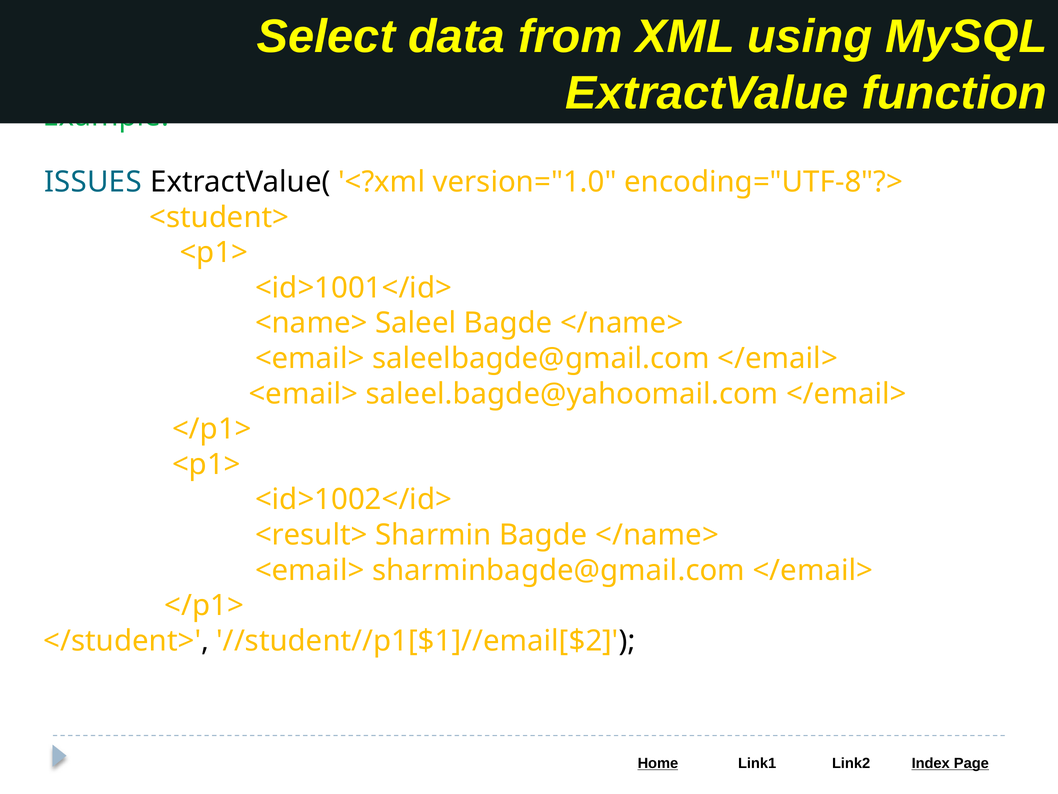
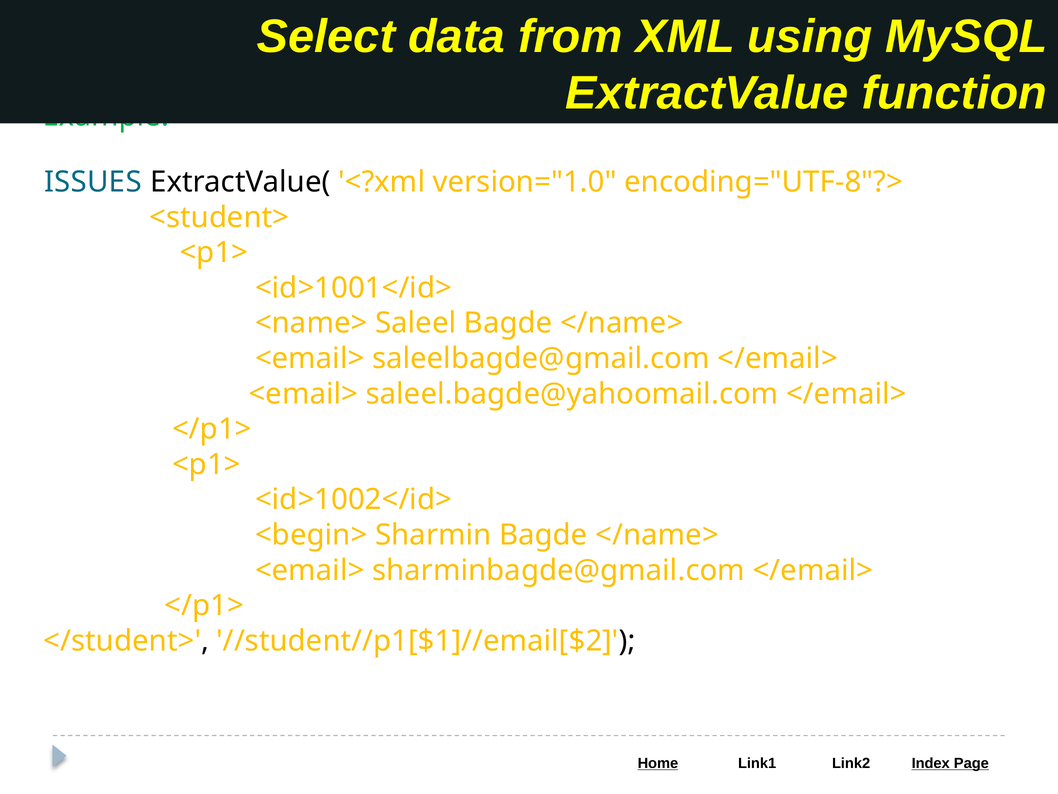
<result>: <result> -> <begin> (311, 535)
